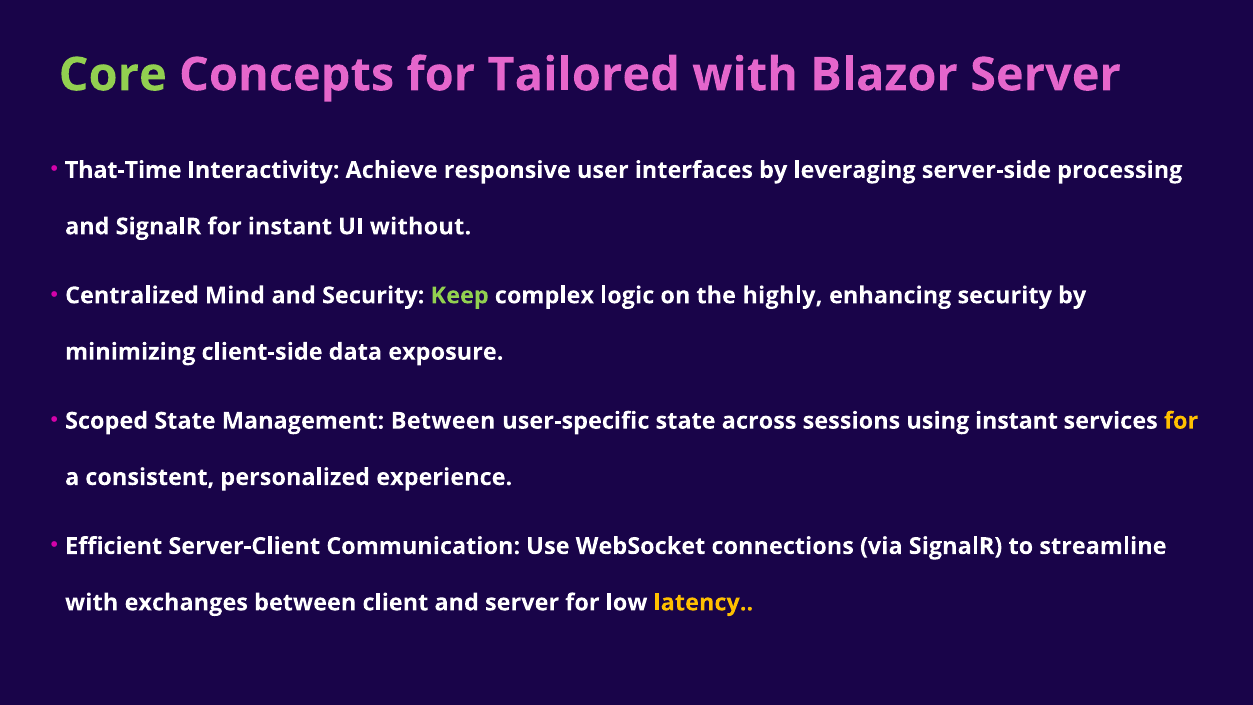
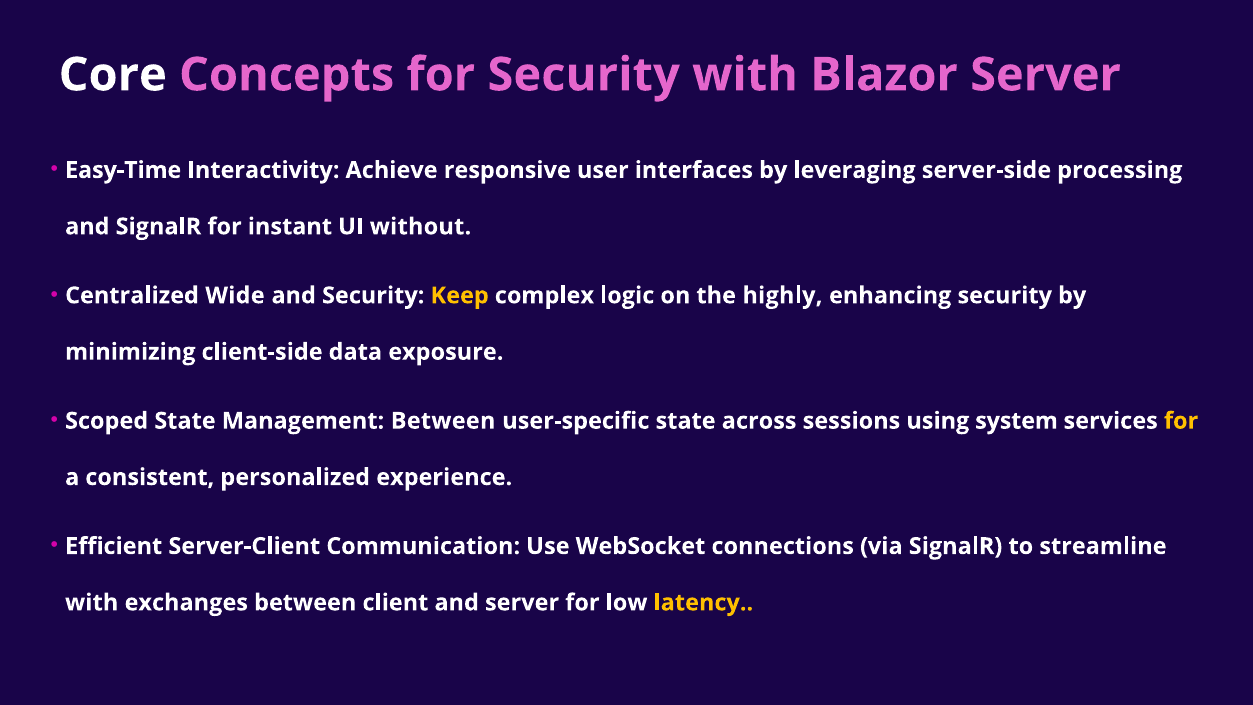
Core colour: light green -> white (113, 75)
for Tailored: Tailored -> Security (584, 75)
That-Time: That-Time -> Easy-Time (123, 170)
Mind: Mind -> Wide (235, 295)
Keep colour: light green -> yellow (460, 295)
using instant: instant -> system (1017, 421)
